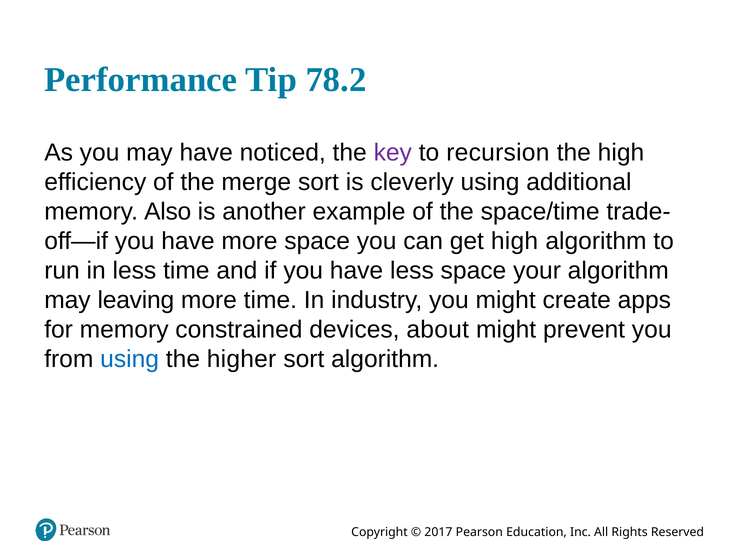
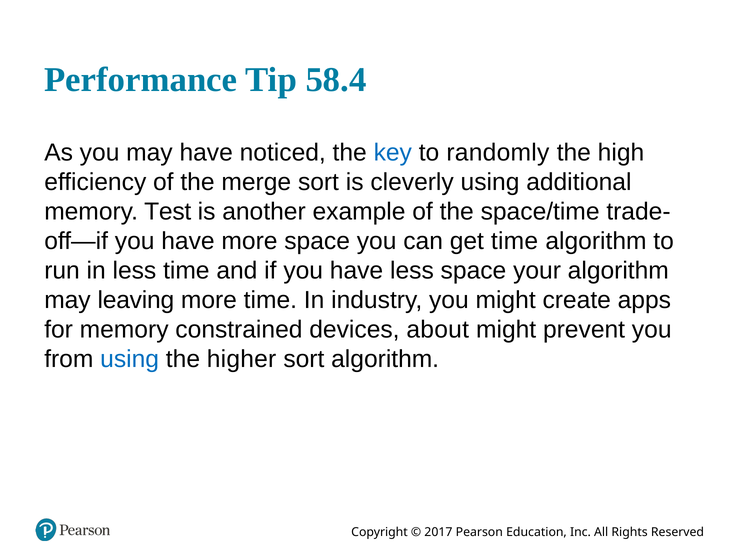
78.2: 78.2 -> 58.4 (336, 80)
key colour: purple -> blue (393, 153)
recursion: recursion -> randomly (498, 153)
Also: Also -> Test (168, 212)
get high: high -> time (515, 242)
